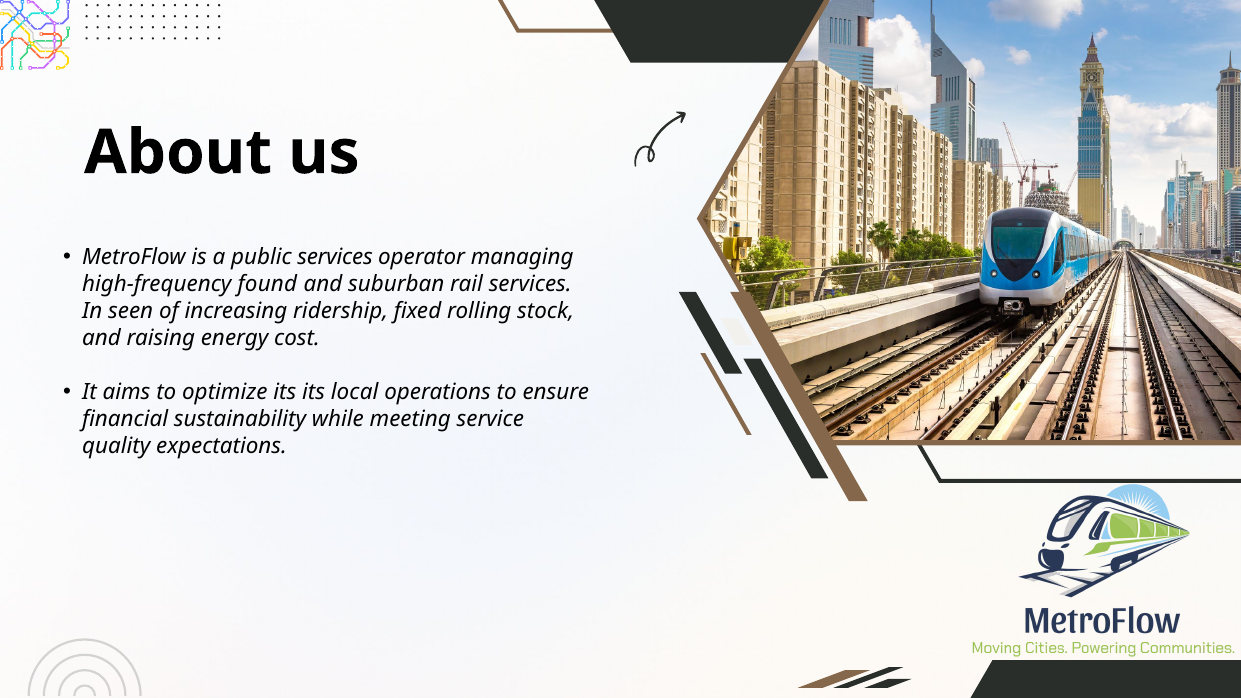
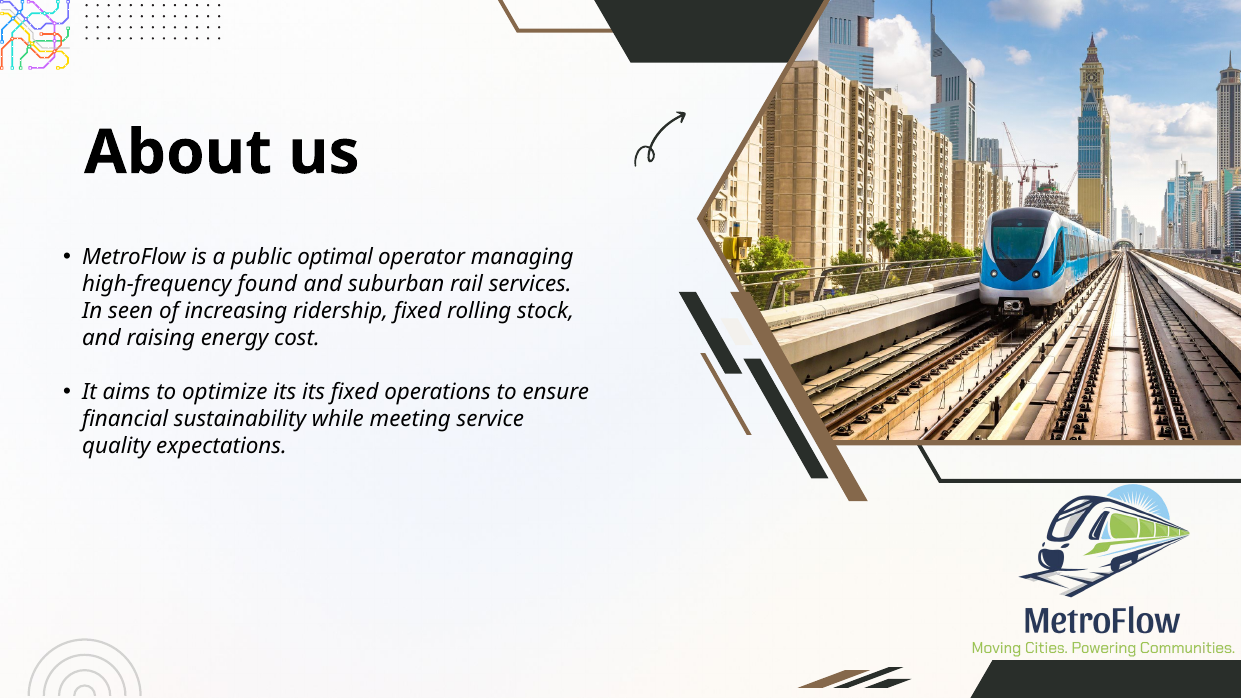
public services: services -> optimal (335, 257)
its local: local -> fixed (355, 392)
